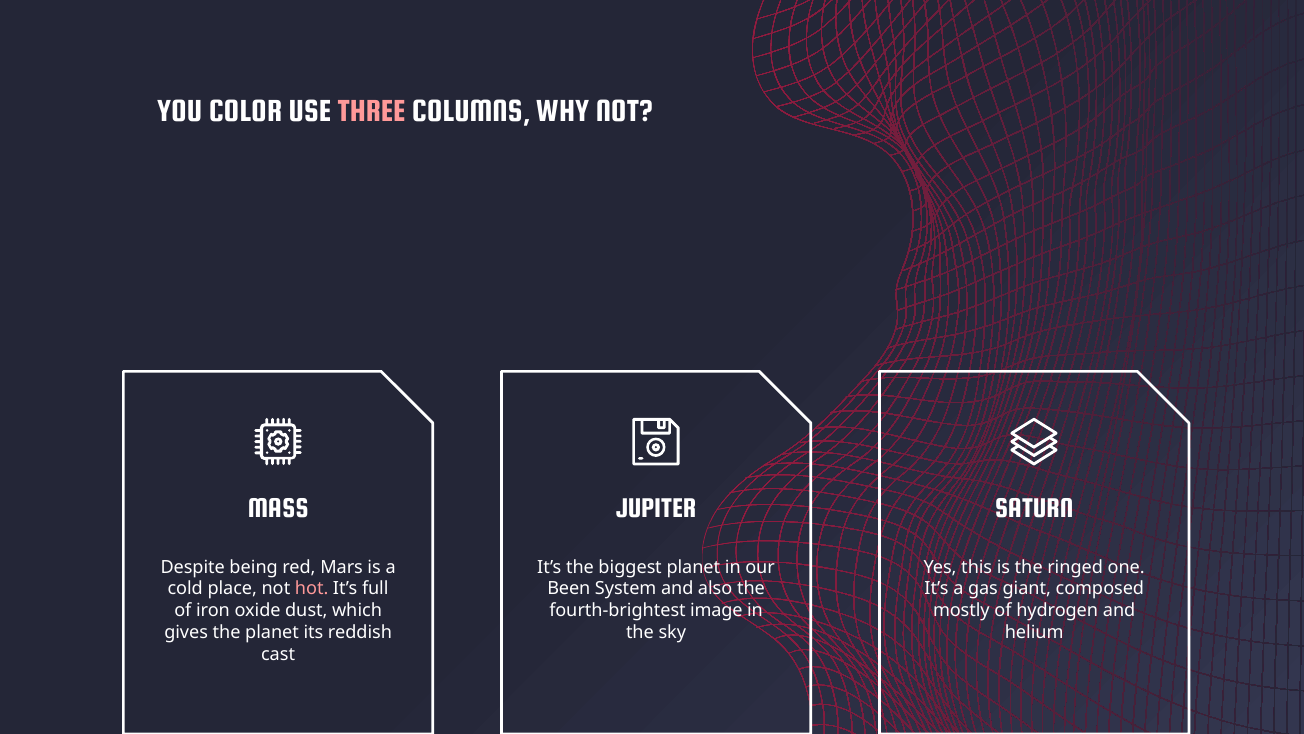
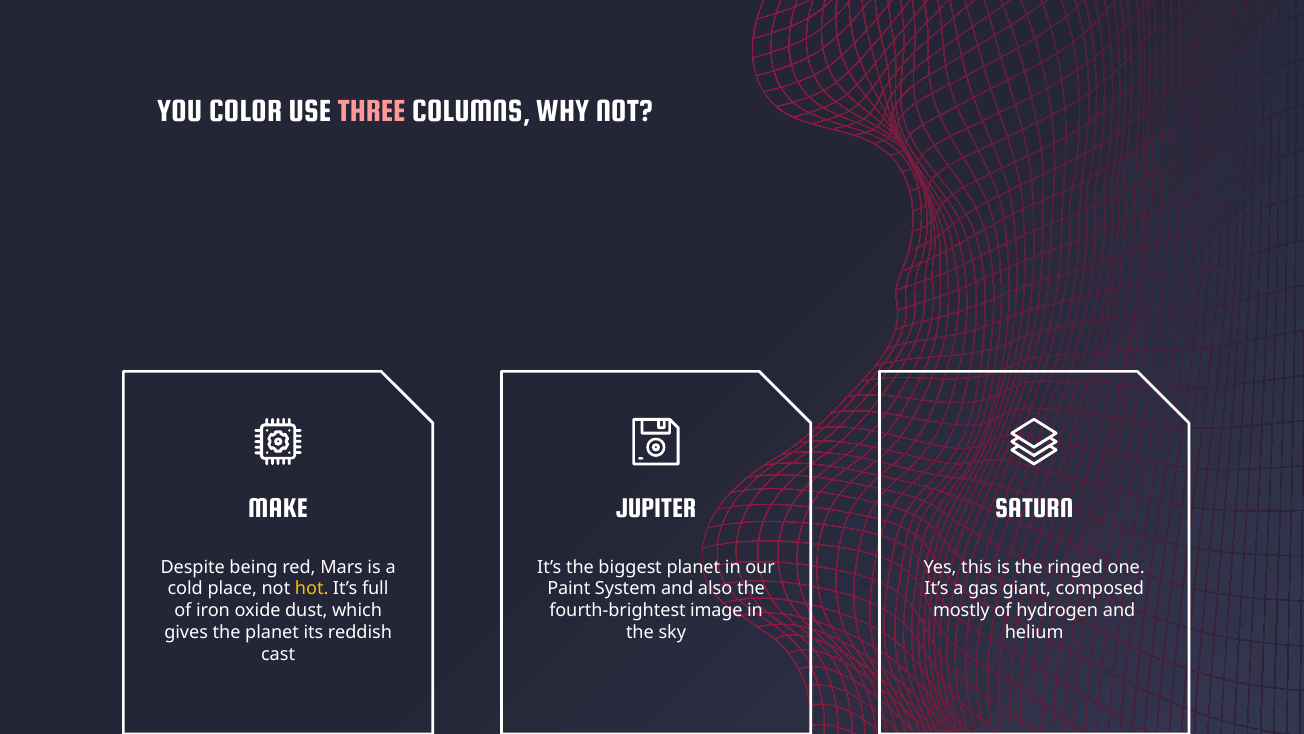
MASS: MASS -> MAKE (278, 508)
hot colour: pink -> yellow (312, 588)
Been: Been -> Paint (569, 588)
